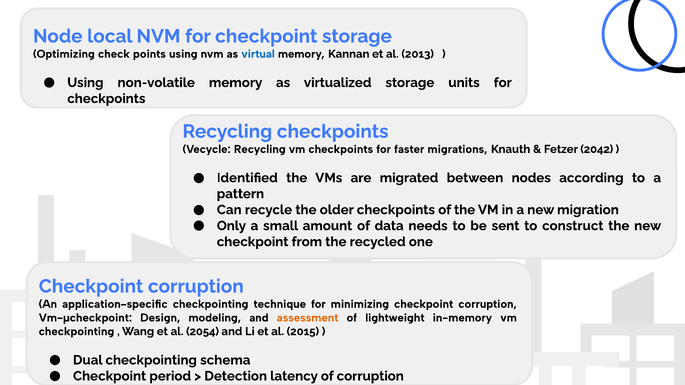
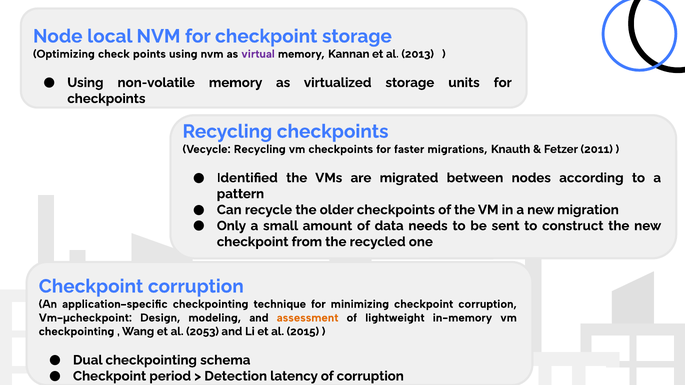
virtual colour: blue -> purple (258, 54)
2042: 2042 -> 2011 (597, 149)
2054: 2054 -> 2053 (203, 332)
